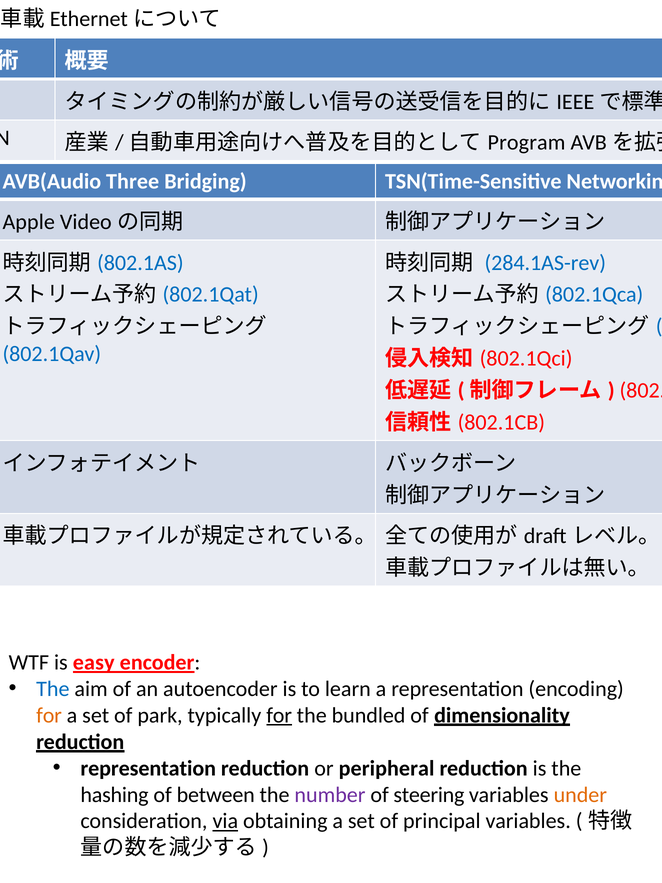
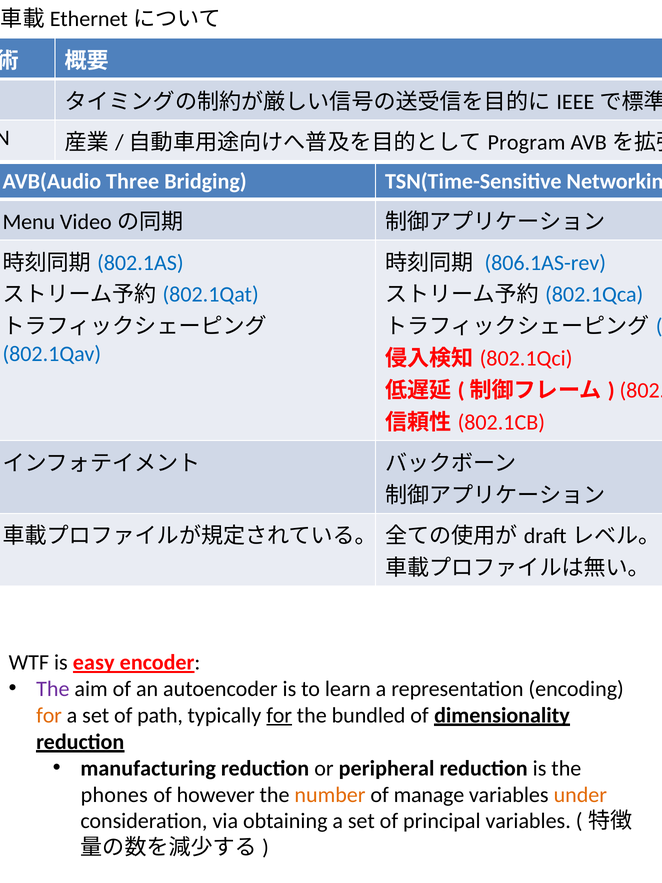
Apple: Apple -> Menu (29, 222)
284.1AS-rev: 284.1AS-rev -> 806.1AS-rev (545, 263)
The colour: blue -> purple (53, 688)
park: park -> path (160, 715)
representation: representation -> manufacturing (148, 768)
hashing: hashing -> phones (114, 794)
between: between -> however (216, 794)
number colour: purple -> orange (330, 794)
steering: steering -> manage (429, 794)
via underline: present -> none (225, 821)
